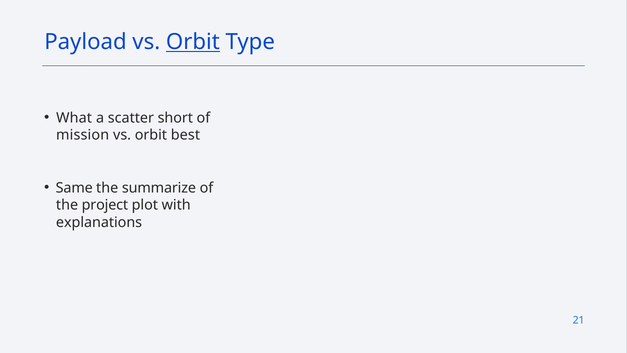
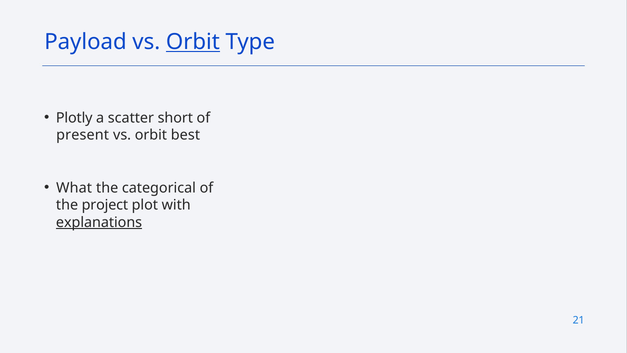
What: What -> Plotly (74, 118)
mission: mission -> present (83, 135)
Same: Same -> What (74, 188)
summarize: summarize -> categorical (159, 188)
explanations underline: none -> present (99, 222)
